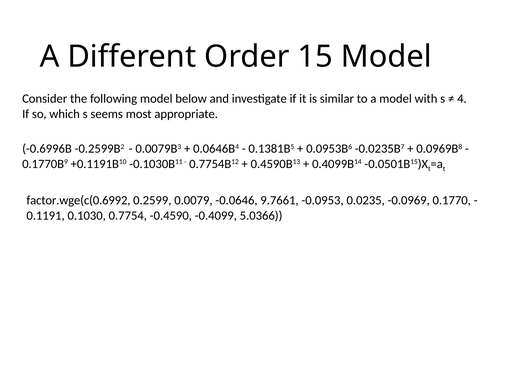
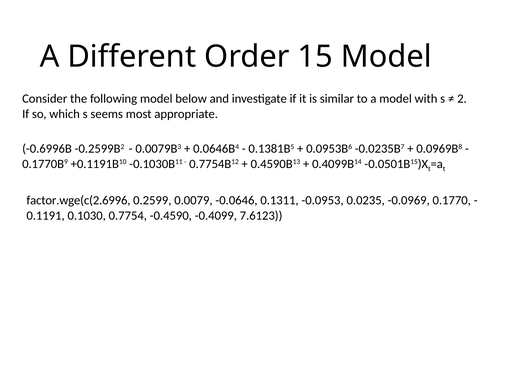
4: 4 -> 2 (462, 99)
factor.wge(c(0.6992: factor.wge(c(0.6992 -> factor.wge(c(2.6996 (78, 200)
9.7661: 9.7661 -> 0.1311 (280, 200)
5.0366: 5.0366 -> 7.6123 (261, 215)
